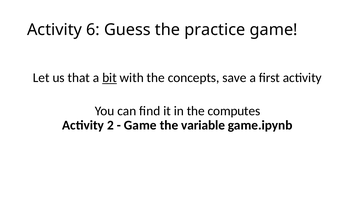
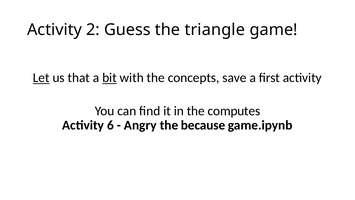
6: 6 -> 2 (93, 30)
practice: practice -> triangle (215, 30)
Let underline: none -> present (41, 78)
2: 2 -> 6 (110, 125)
Game: Game -> Angry (140, 125)
variable: variable -> because (203, 125)
